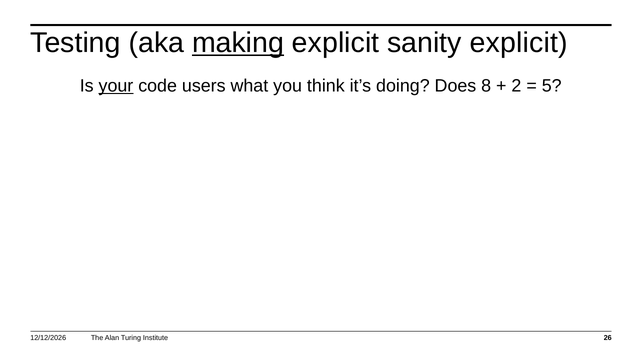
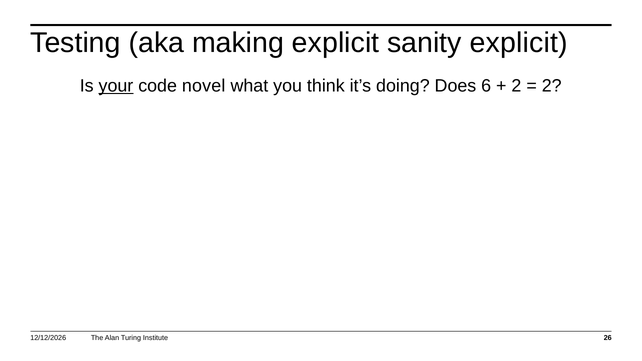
making underline: present -> none (238, 43)
users: users -> novel (204, 86)
8: 8 -> 6 (486, 86)
5: 5 -> 2 (552, 86)
